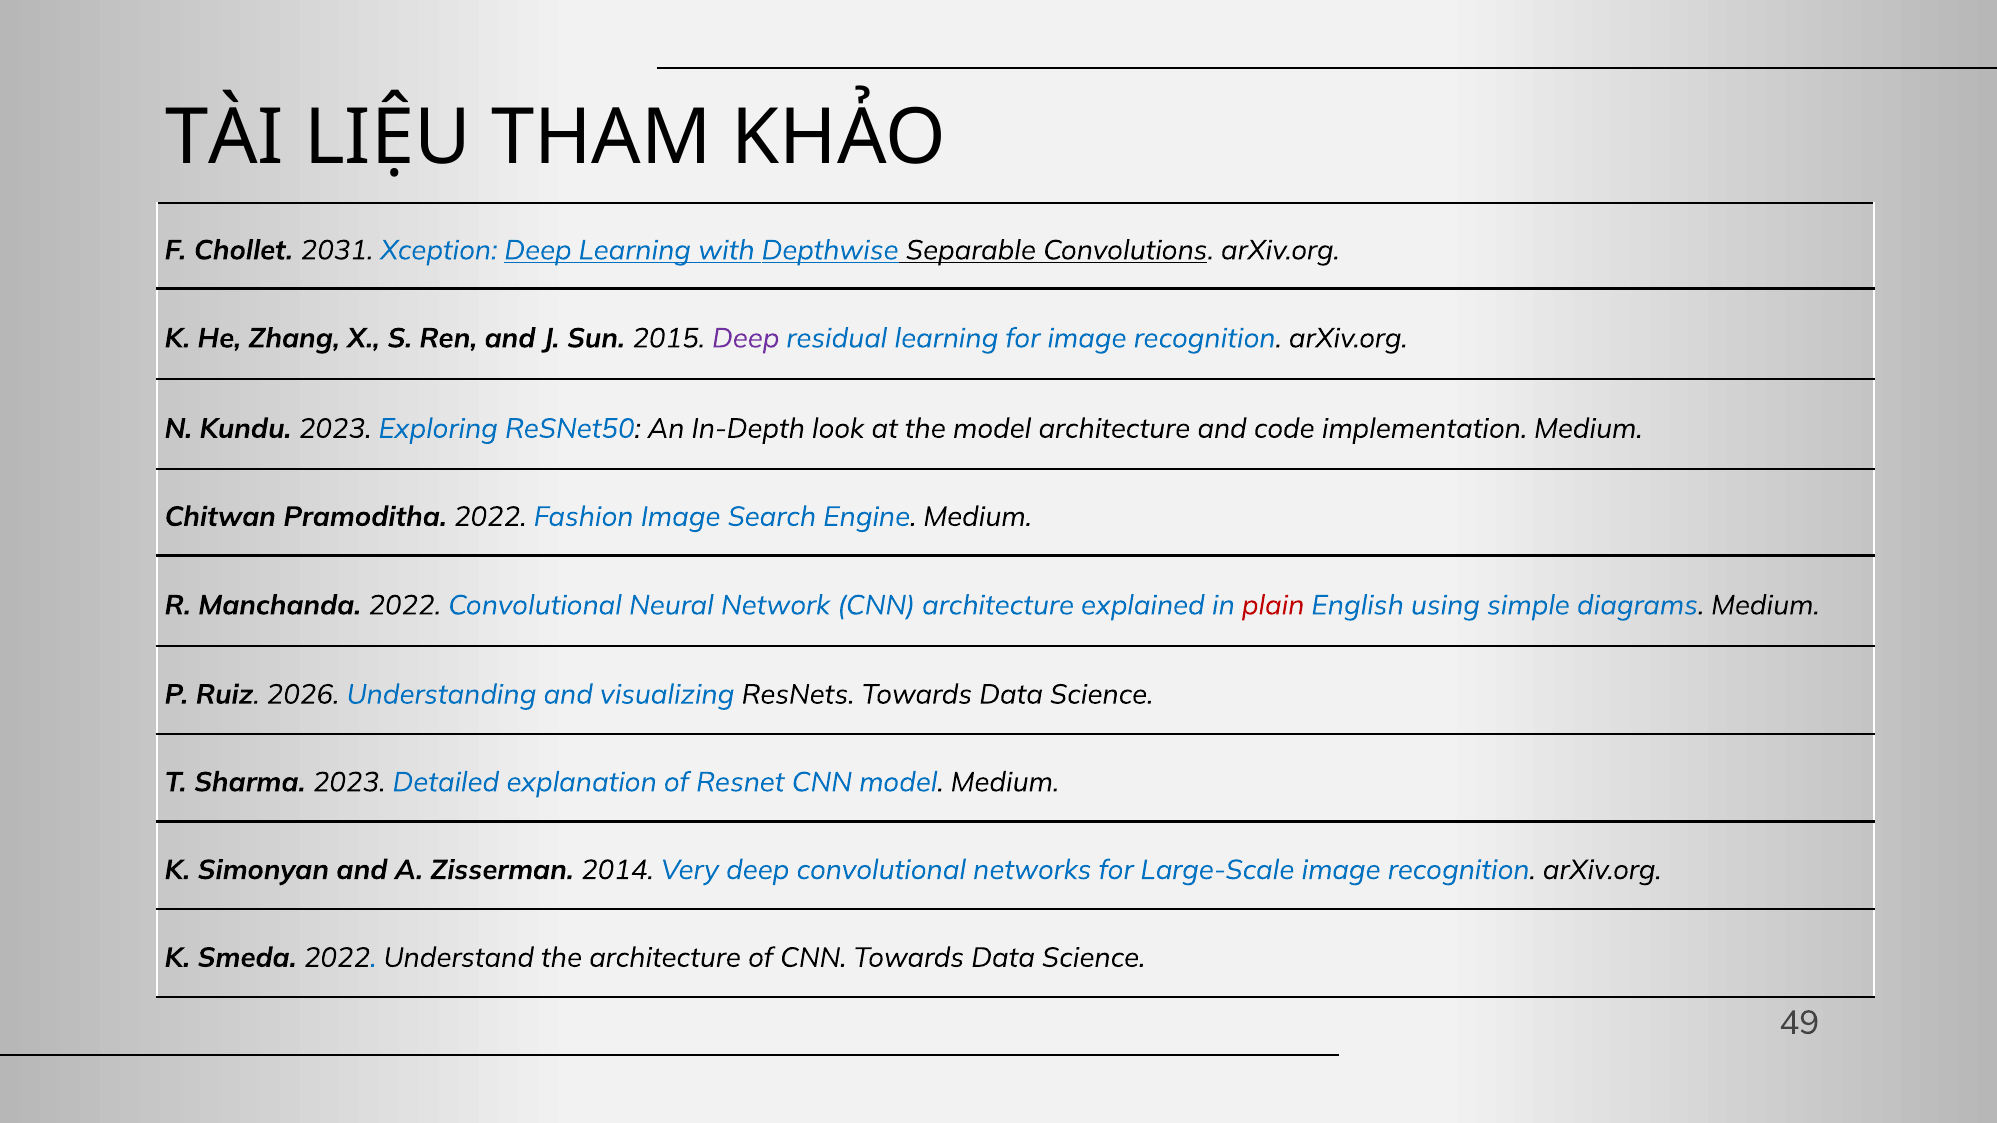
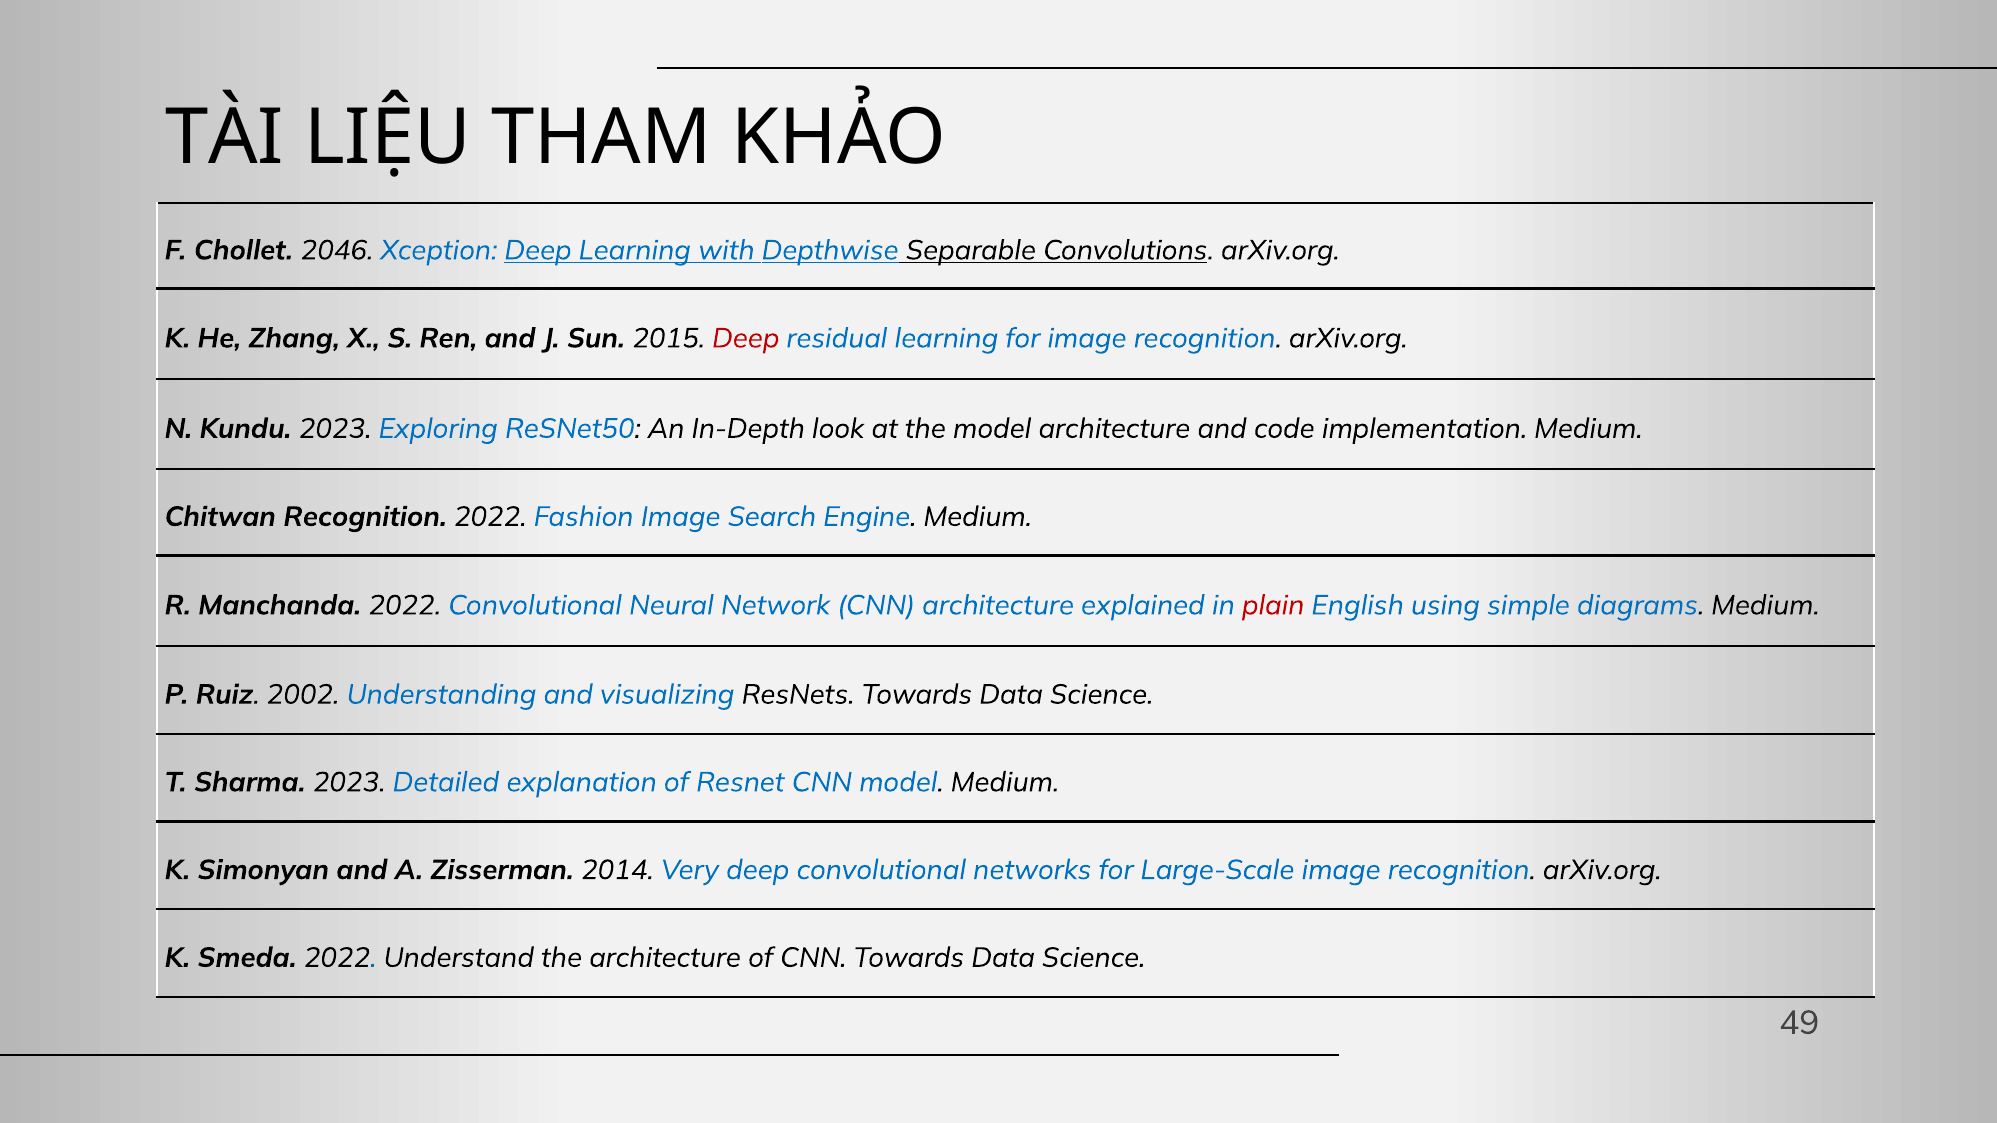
2031: 2031 -> 2046 (337, 250)
Deep colour: purple -> red (746, 338)
Chitwan Pramoditha: Pramoditha -> Recognition (365, 517)
2026: 2026 -> 2002 (303, 695)
